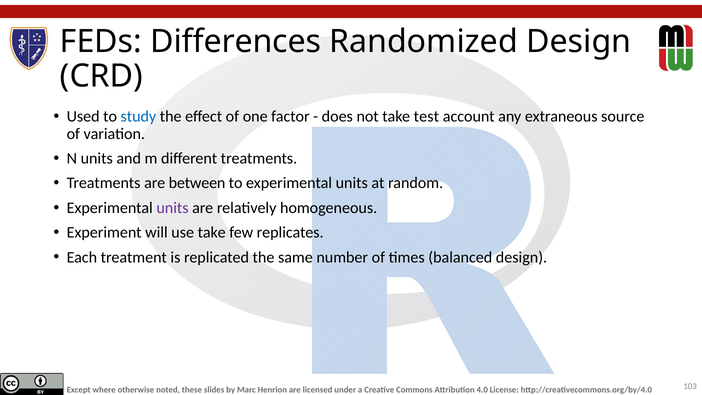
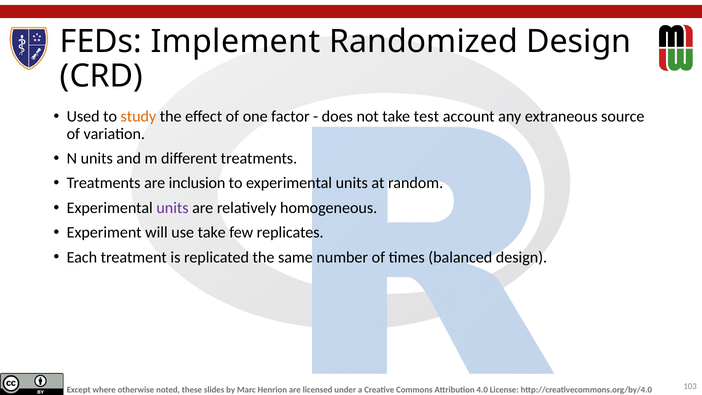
Differences: Differences -> Implement (235, 42)
study colour: blue -> orange (138, 116)
between: between -> inclusion (197, 183)
